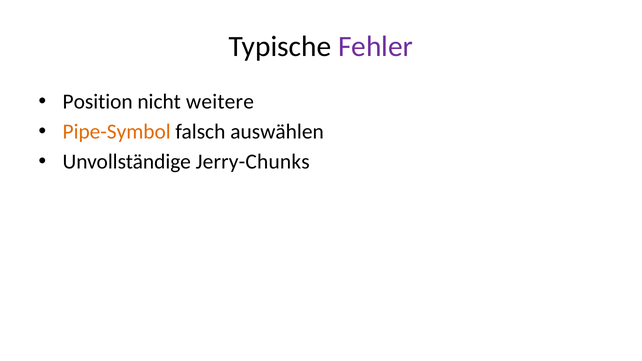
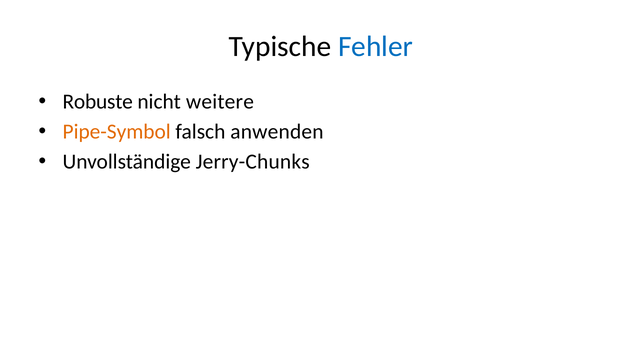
Fehler colour: purple -> blue (375, 47)
Position: Position -> Robuste (98, 102)
auswählen: auswählen -> anwenden (277, 132)
